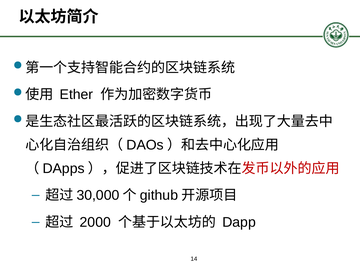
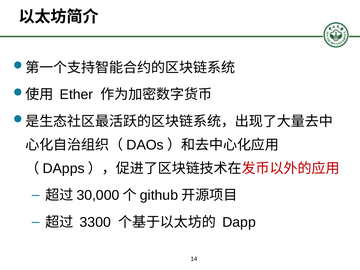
2000: 2000 -> 3300 (95, 222)
